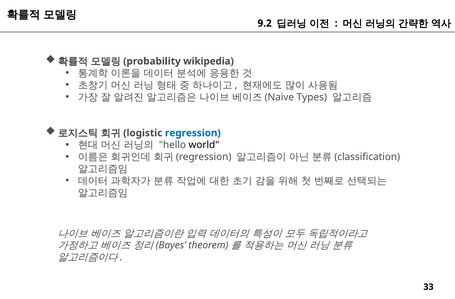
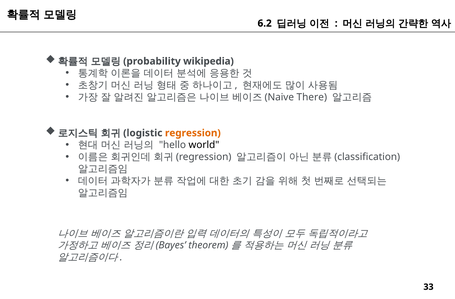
9.2: 9.2 -> 6.2 (265, 23)
Types: Types -> There (312, 97)
regression colour: blue -> orange (193, 133)
